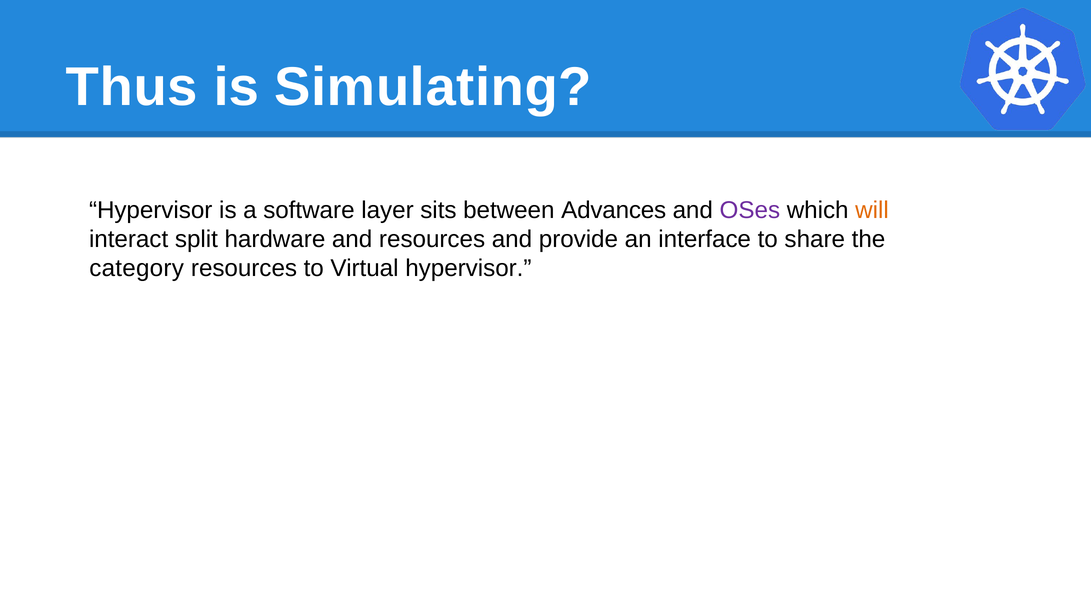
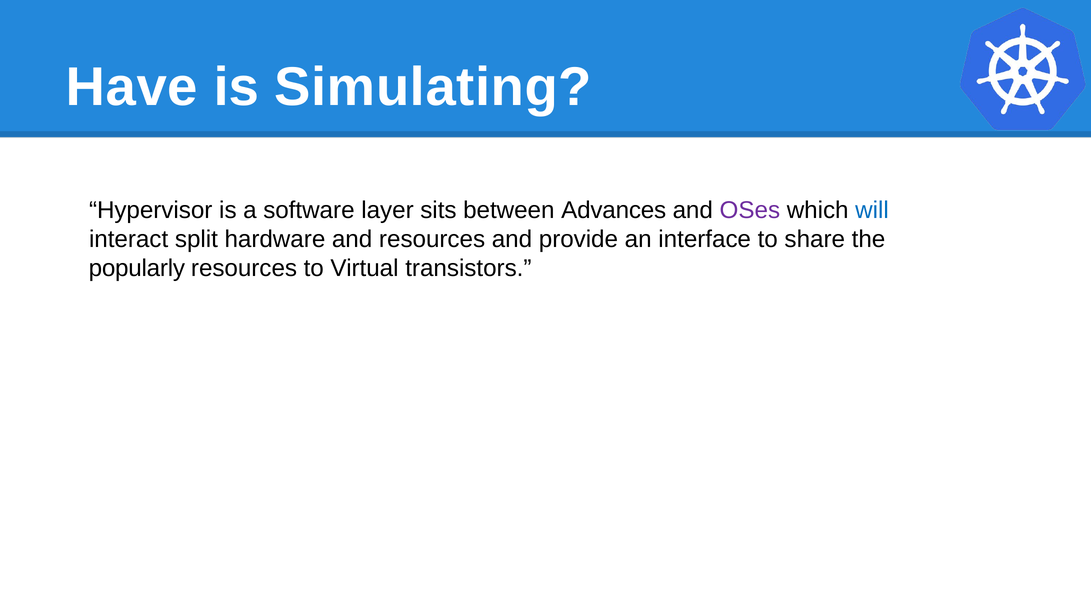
Thus: Thus -> Have (132, 87)
will colour: orange -> blue (872, 210)
category: category -> popularly (137, 268)
Virtual hypervisor: hypervisor -> transistors (468, 268)
